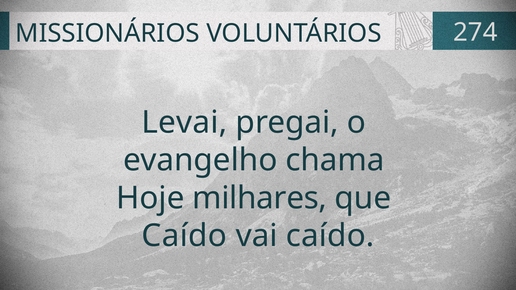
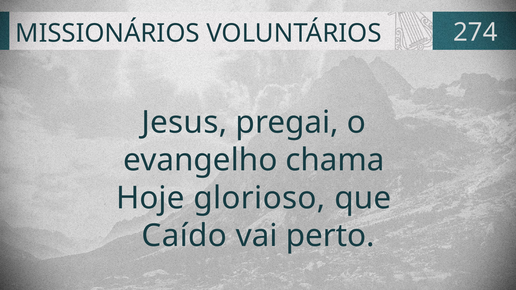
Levai: Levai -> Jesus (184, 122)
milhares: milhares -> glorioso (259, 198)
vai caído: caído -> perto (330, 236)
